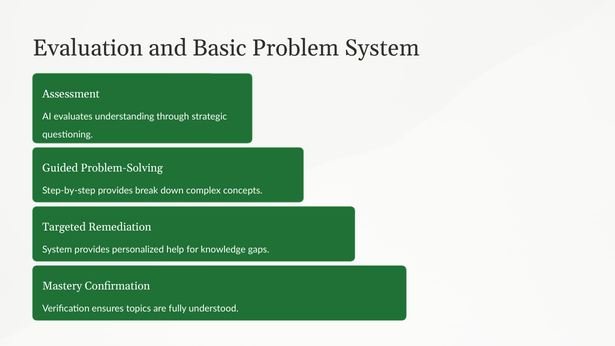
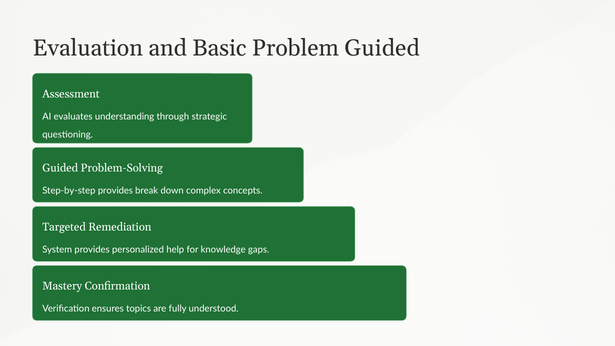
Problem System: System -> Guided (382, 48)
